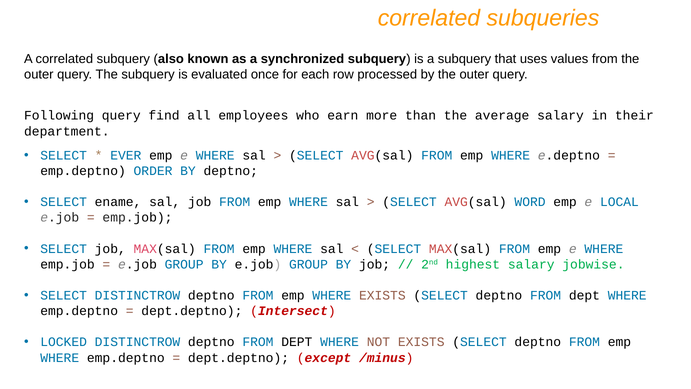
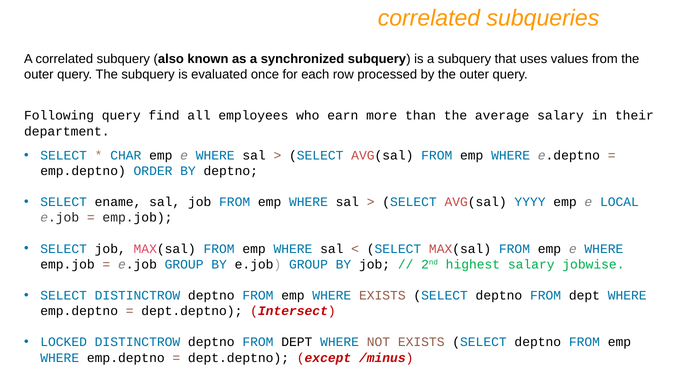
EVER: EVER -> CHAR (126, 155)
WORD: WORD -> YYYY (530, 202)
